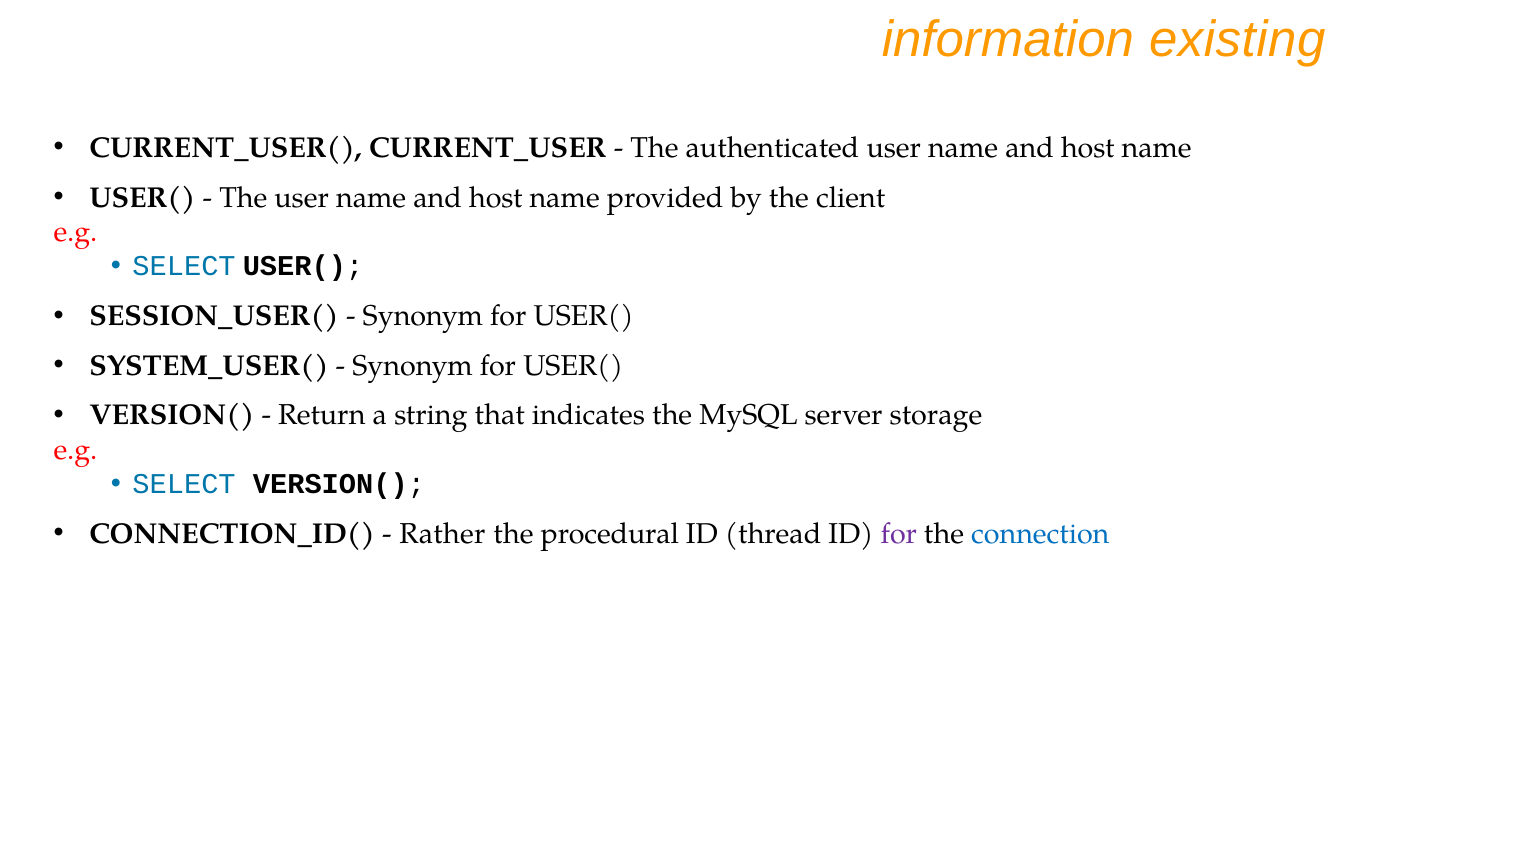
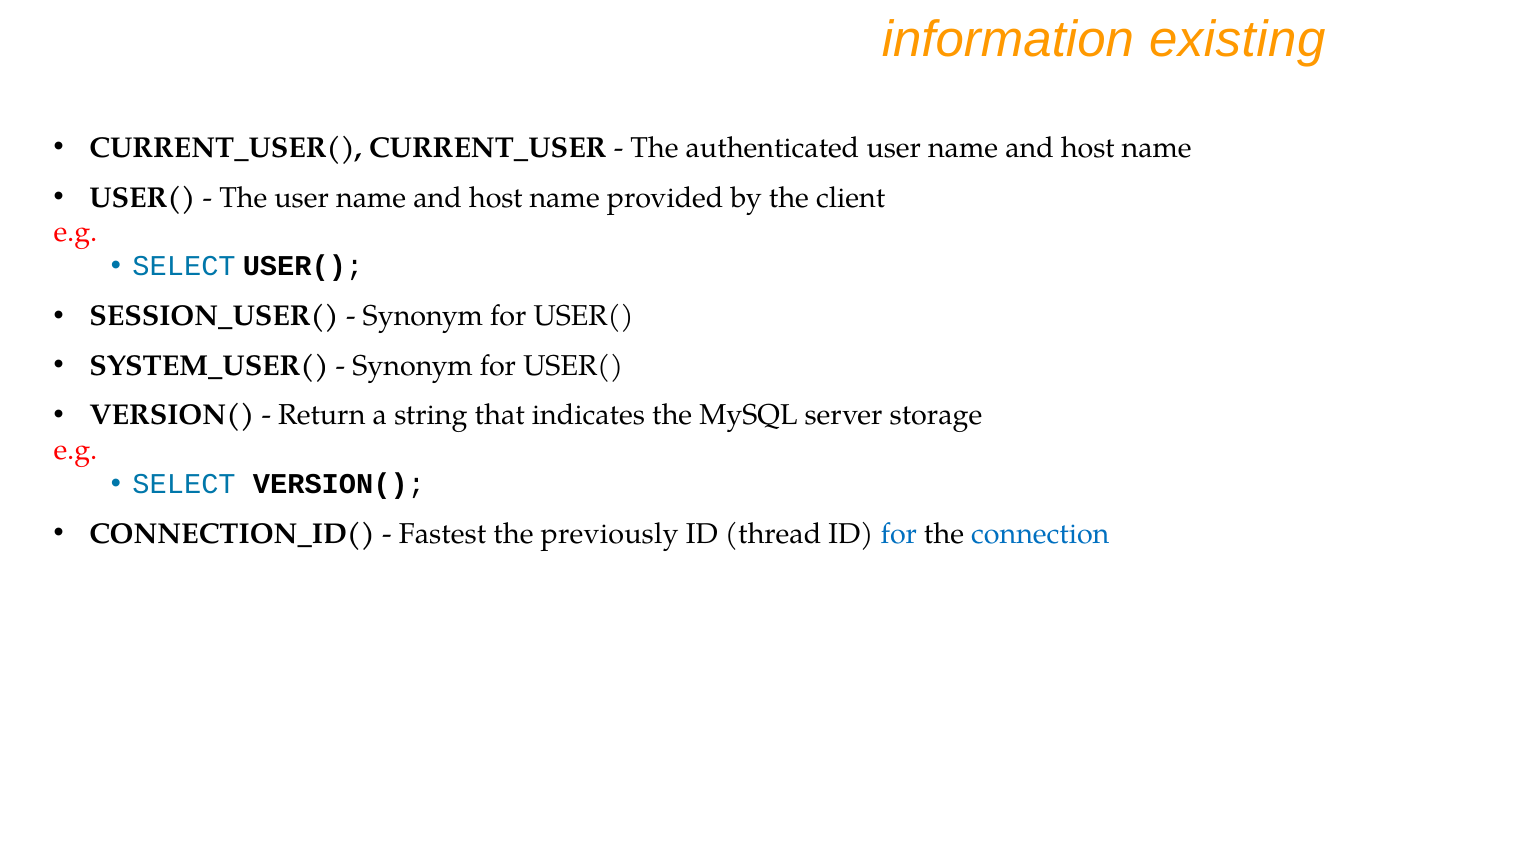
Rather: Rather -> Fastest (442, 534)
procedural: procedural -> previously (610, 534)
for colour: purple -> blue (899, 534)
